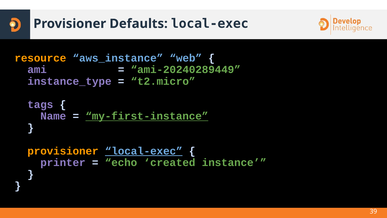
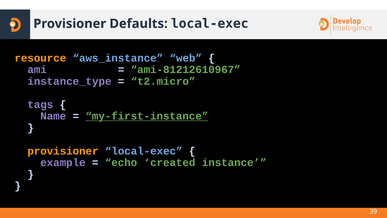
ami-20240289449: ami-20240289449 -> ami-81212610967 (186, 70)
local-exec underline: present -> none (144, 151)
printer: printer -> example (63, 162)
